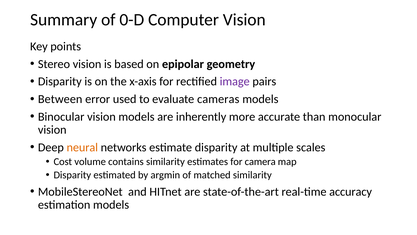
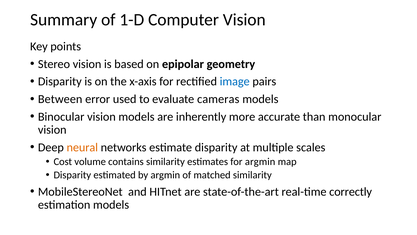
0-D: 0-D -> 1-D (132, 20)
image colour: purple -> blue (235, 81)
for camera: camera -> argmin (260, 161)
accuracy: accuracy -> correctly (351, 191)
